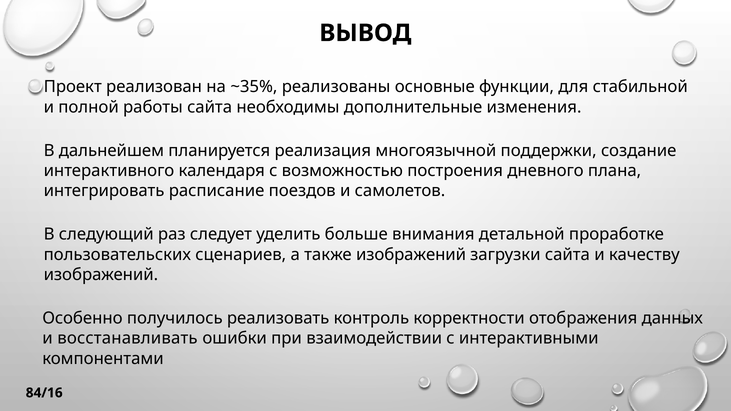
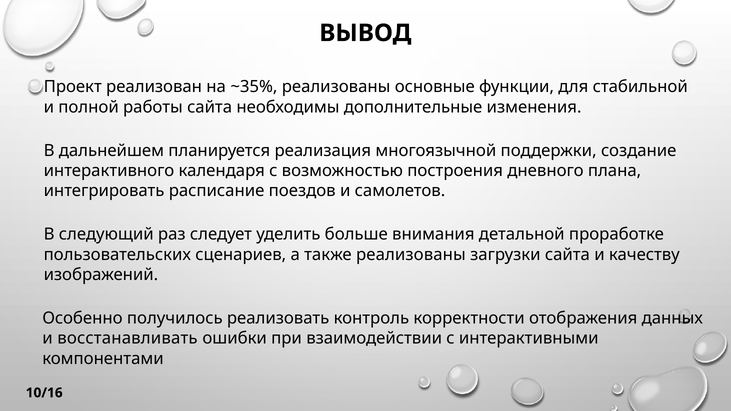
также изображений: изображений -> реализованы (411, 255)
84/16: 84/16 -> 10/16 (44, 393)
